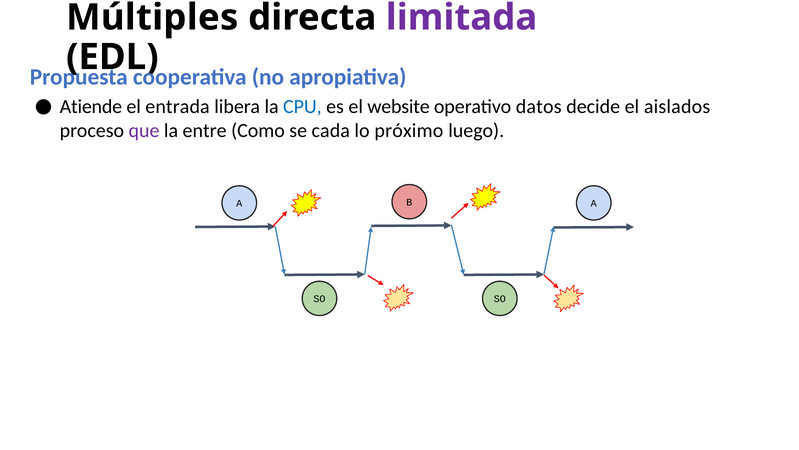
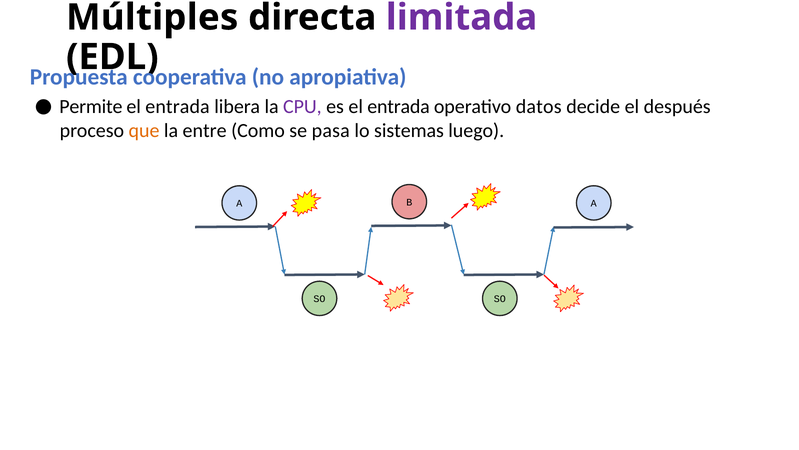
Atiende: Atiende -> Permite (91, 107)
CPU colour: blue -> purple (302, 107)
es el website: website -> entrada (399, 107)
aislados: aislados -> después (677, 107)
que colour: purple -> orange (144, 131)
cada: cada -> pasa (331, 131)
próximo: próximo -> sistemas (409, 131)
